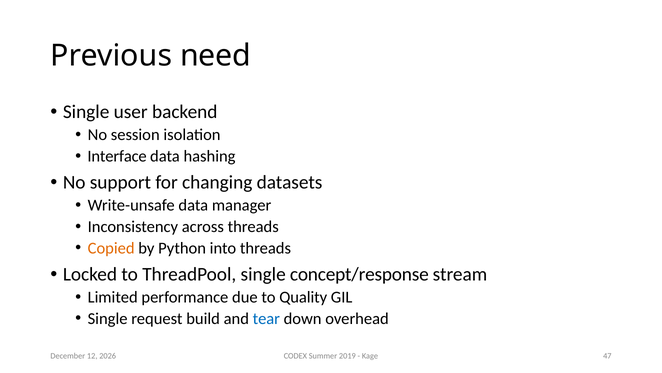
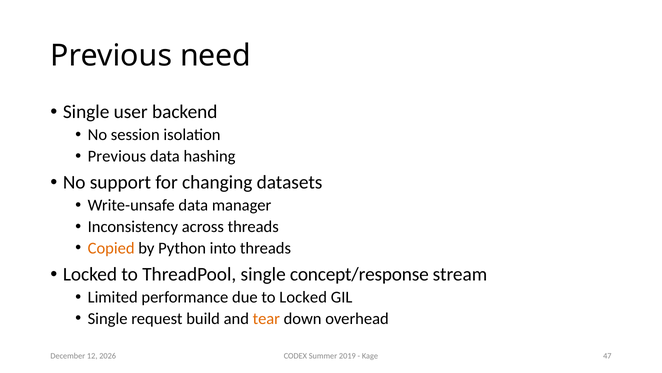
Interface: Interface -> Previous (117, 156)
to Quality: Quality -> Locked (303, 297)
tear colour: blue -> orange (266, 318)
